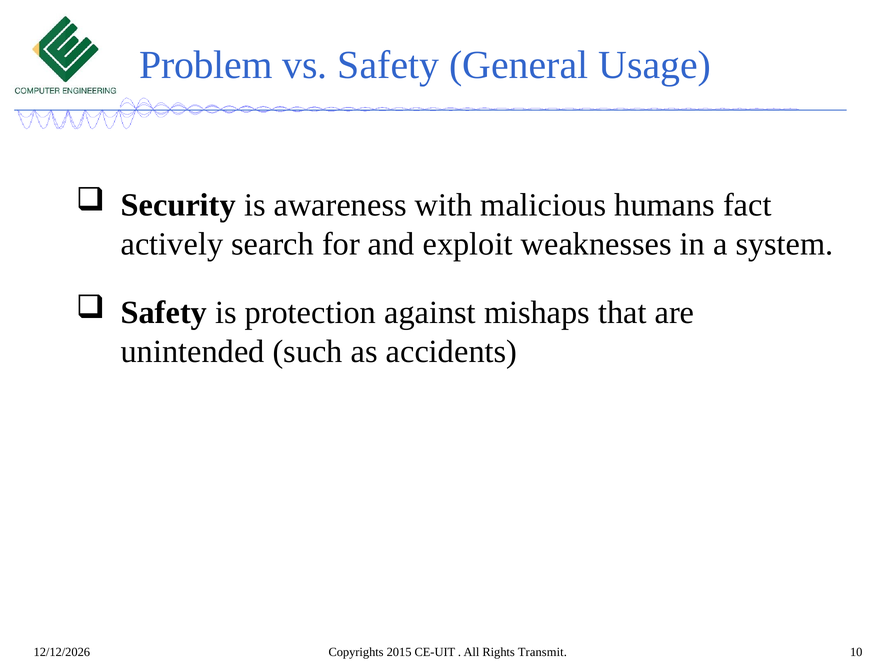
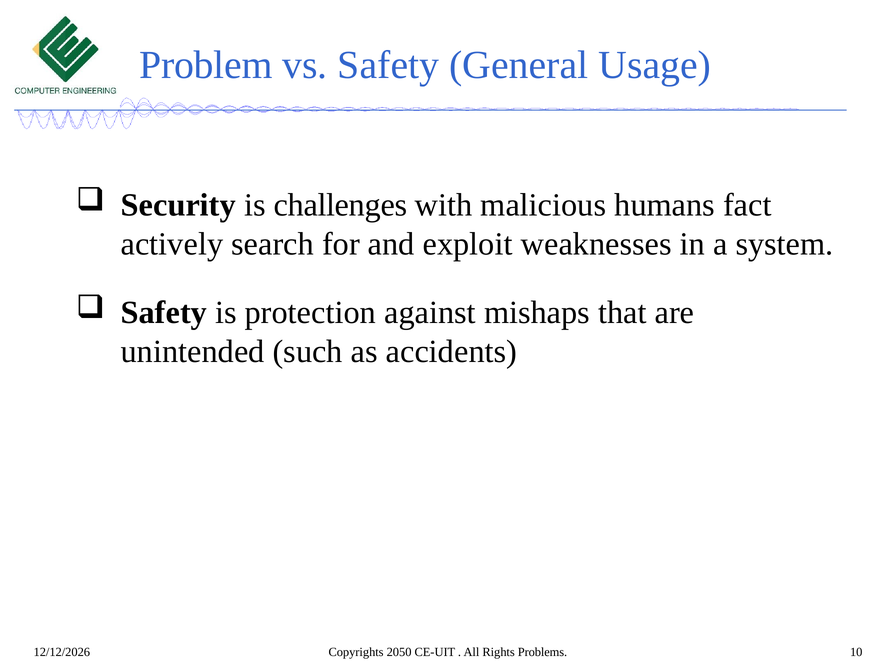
awareness: awareness -> challenges (340, 205)
2015: 2015 -> 2050 (399, 652)
Transmit: Transmit -> Problems (543, 652)
